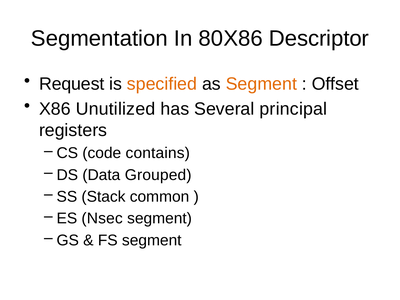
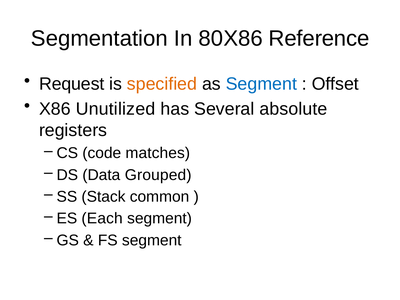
Descriptor: Descriptor -> Reference (319, 39)
Segment colour: orange -> blue (261, 84)
principal: principal -> absolute (293, 109)
contains: contains -> matches (158, 153)
Nsec: Nsec -> Each (102, 219)
